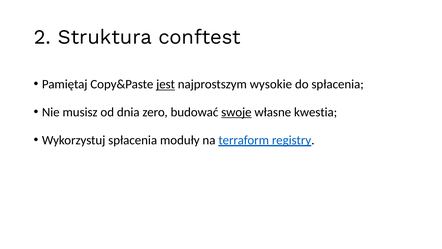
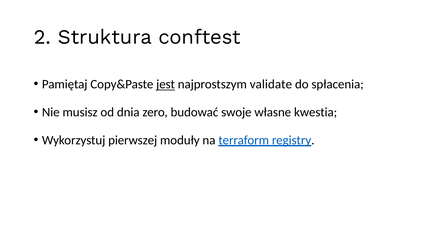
wysokie: wysokie -> validate (271, 84)
swoje underline: present -> none (236, 112)
Wykorzystuj spłacenia: spłacenia -> pierwszej (133, 140)
